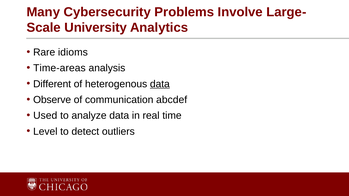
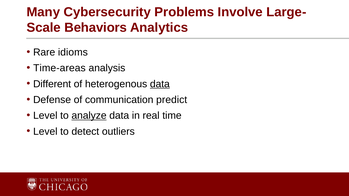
University: University -> Behaviors (96, 28)
Observe: Observe -> Defense (52, 100)
abcdef: abcdef -> predict (172, 100)
Used: Used -> Level (45, 116)
analyze underline: none -> present (89, 116)
